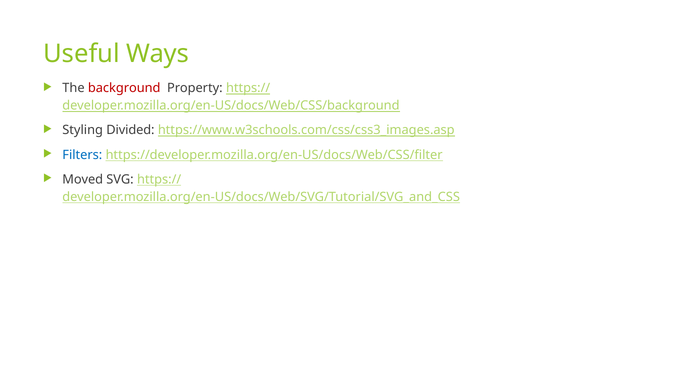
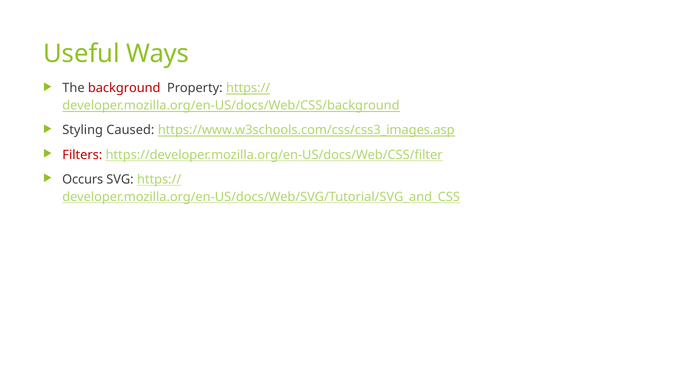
Divided: Divided -> Caused (130, 130)
Filters colour: blue -> red (82, 155)
Moved: Moved -> Occurs (83, 179)
